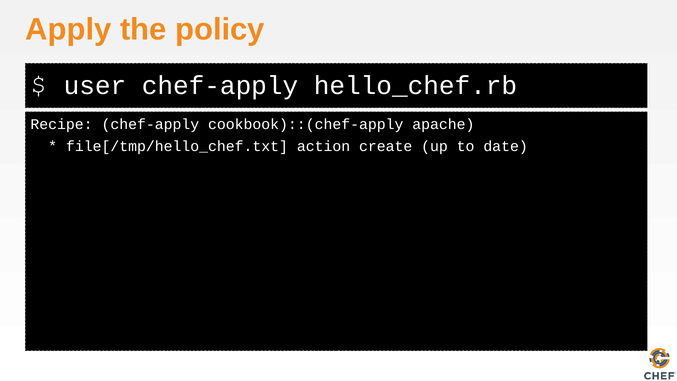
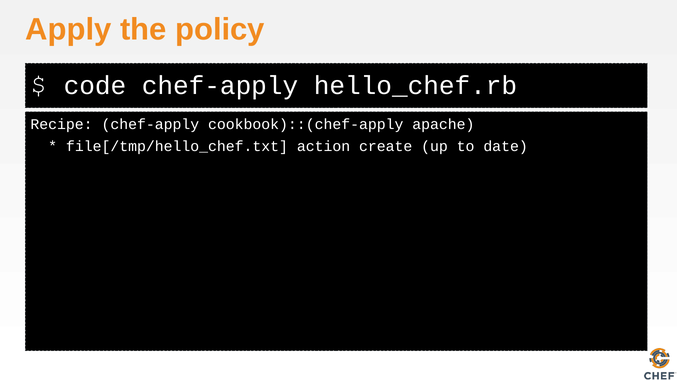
user: user -> code (95, 86)
